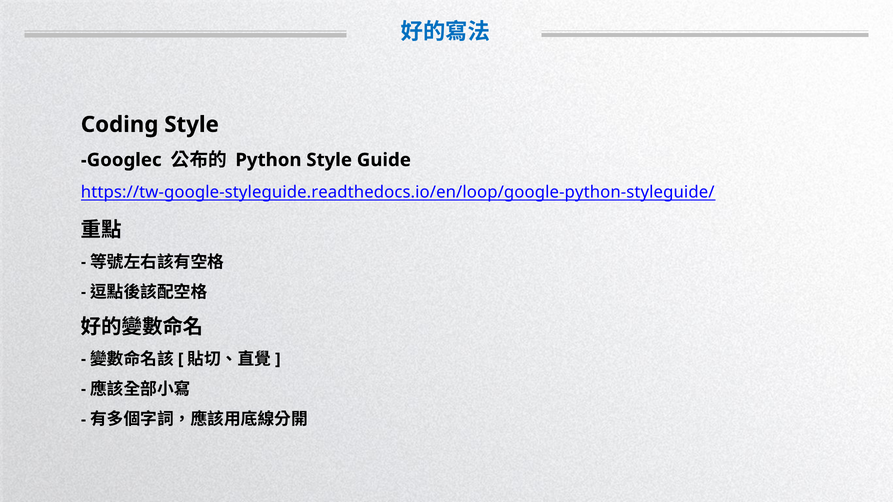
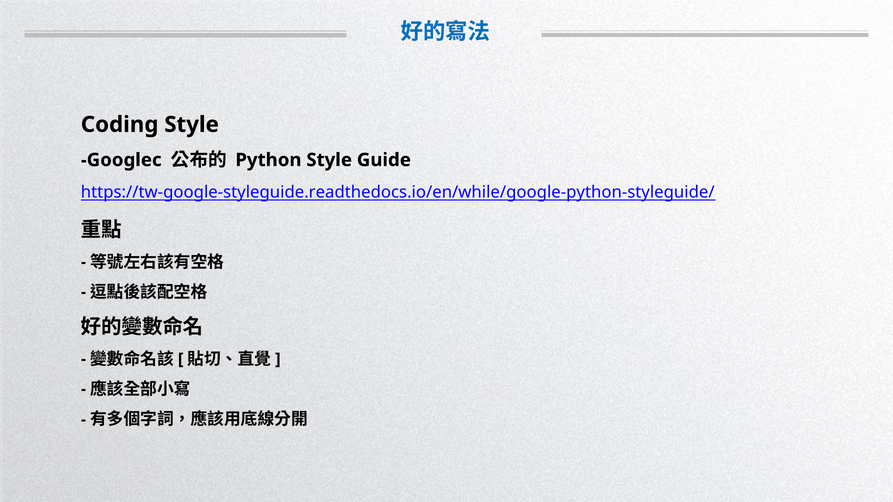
https://tw-google-styleguide.readthedocs.io/en/loop/google-python-styleguide/: https://tw-google-styleguide.readthedocs.io/en/loop/google-python-styleguide/ -> https://tw-google-styleguide.readthedocs.io/en/while/google-python-styleguide/ (398, 193)
